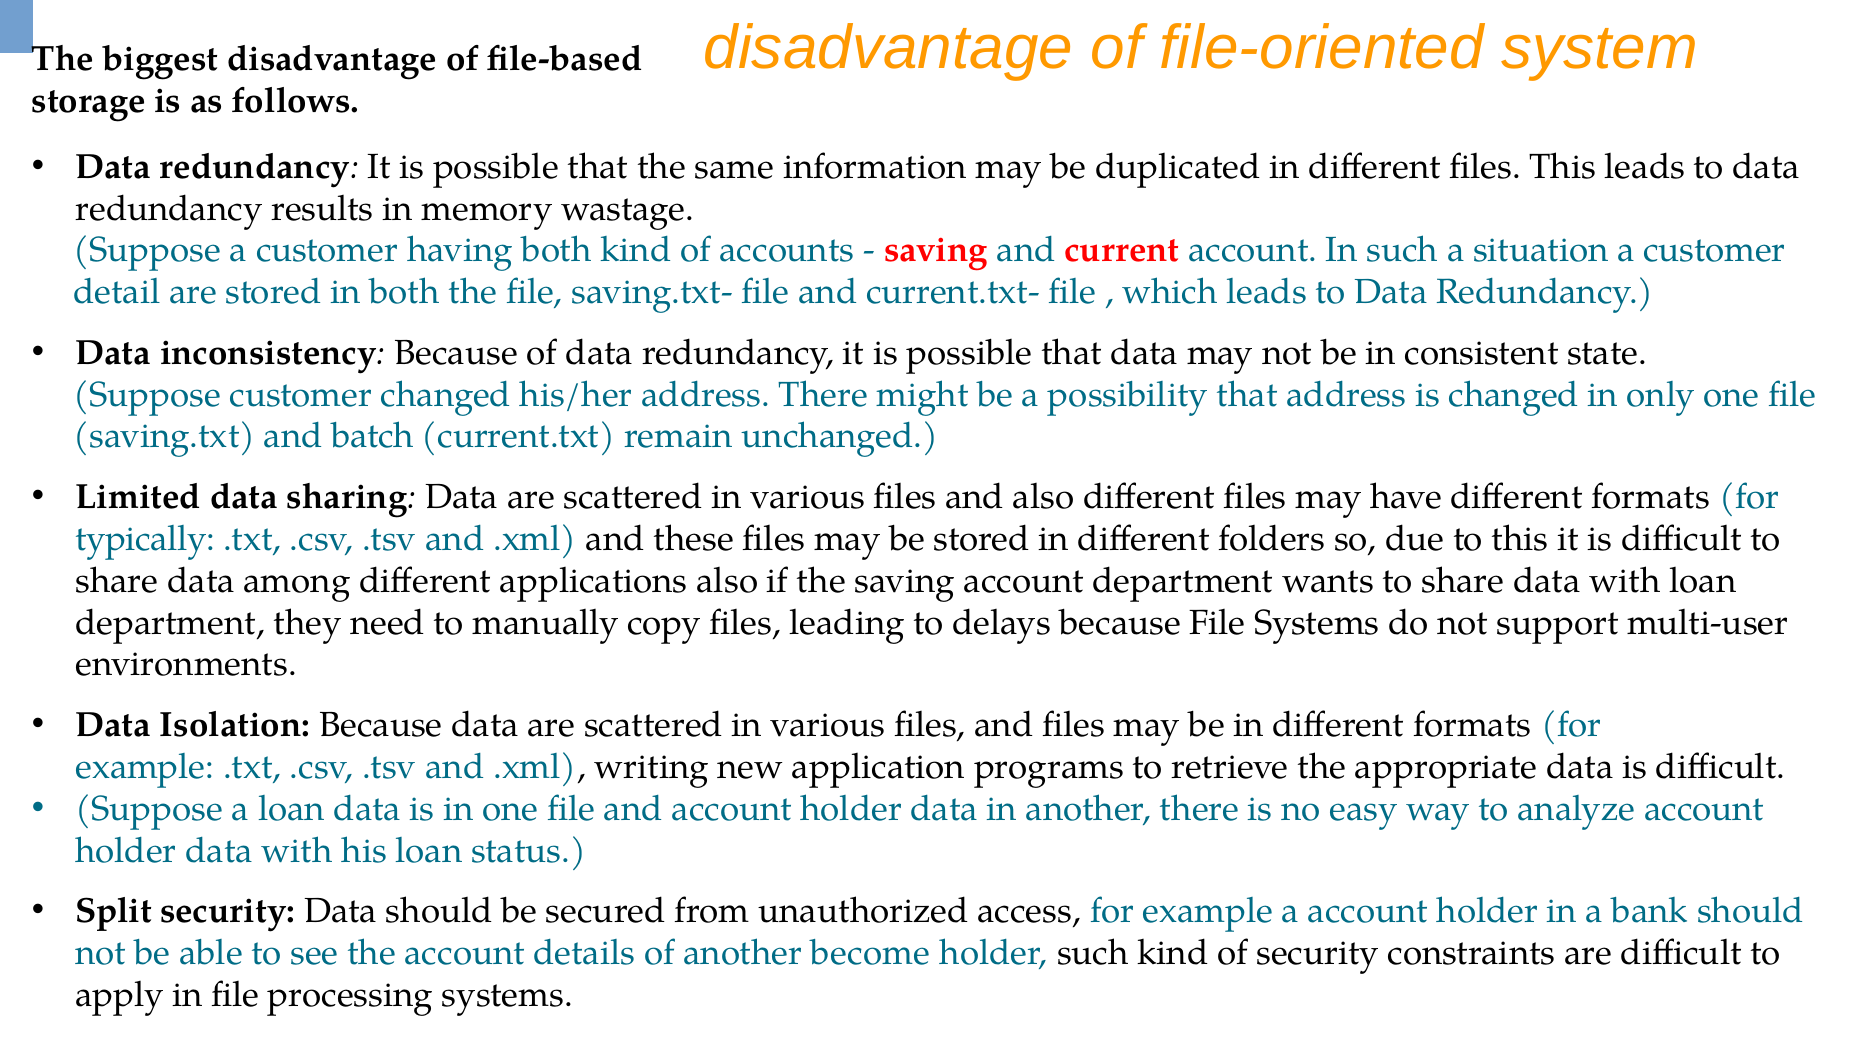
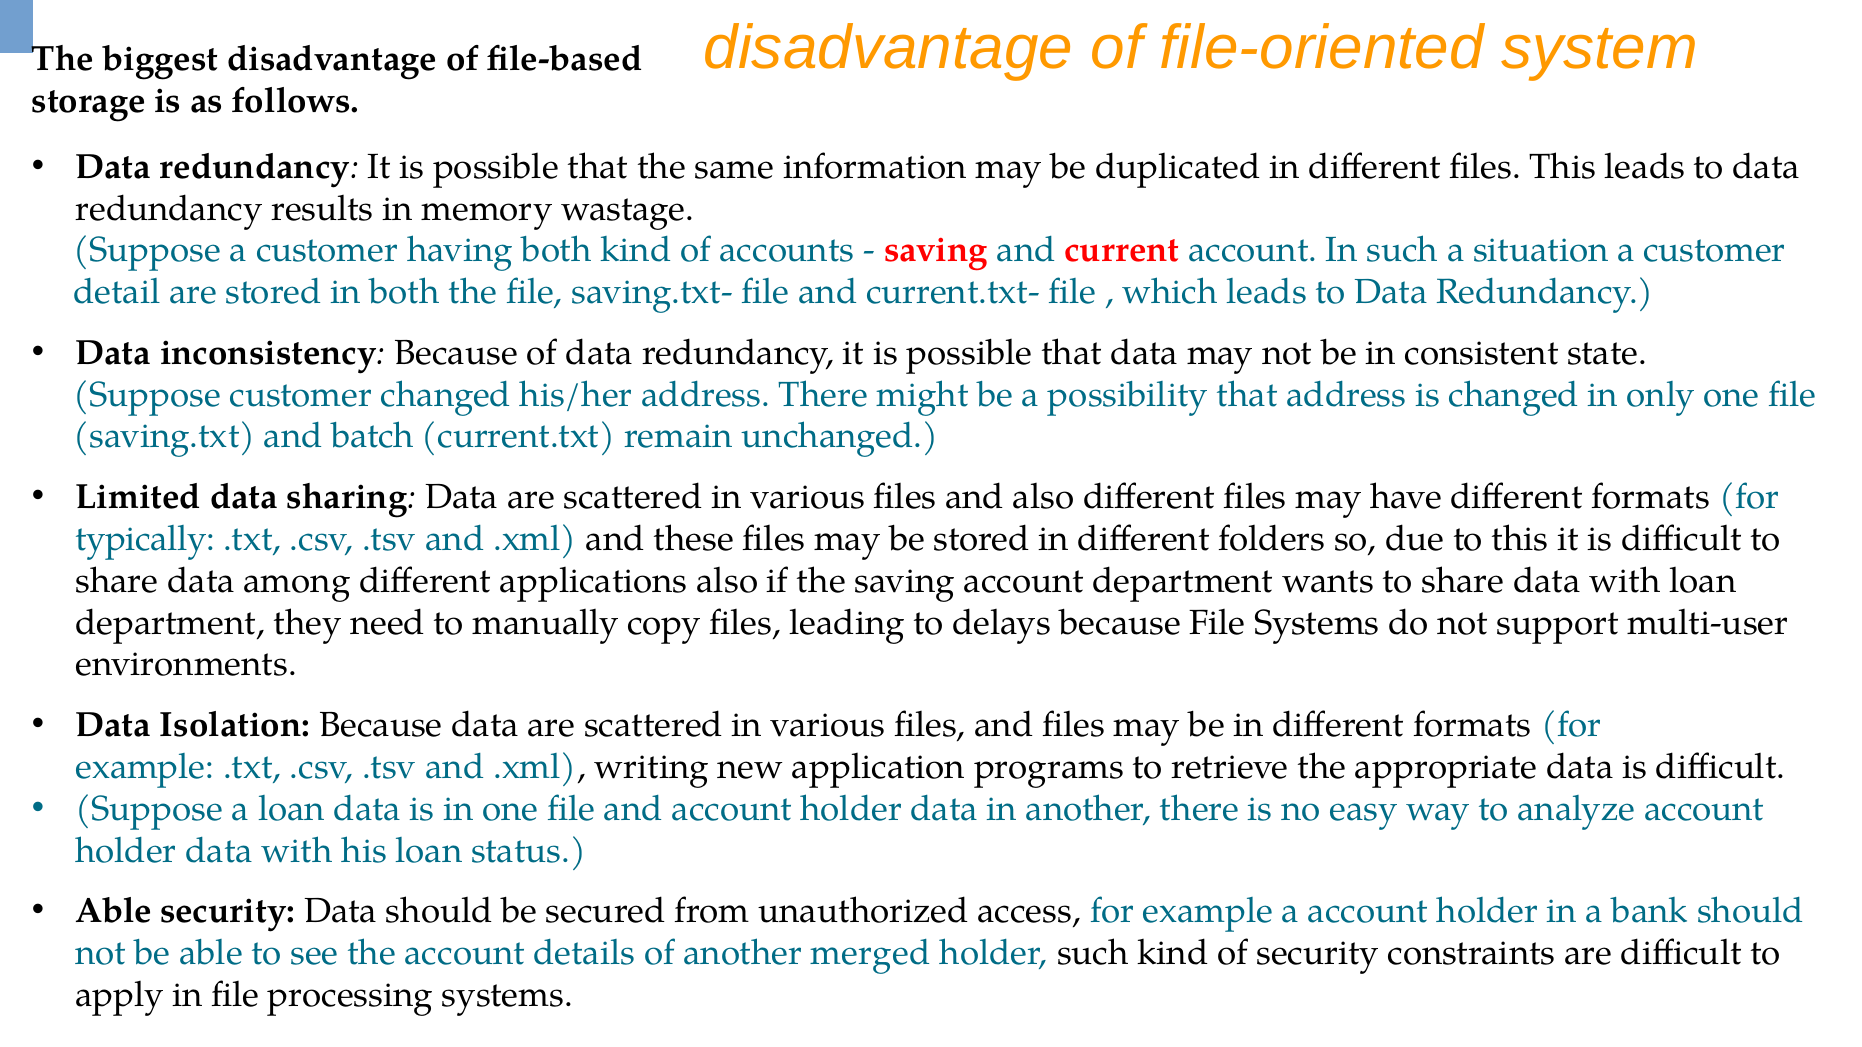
Split: Split -> Able (114, 911)
become: become -> merged (871, 953)
